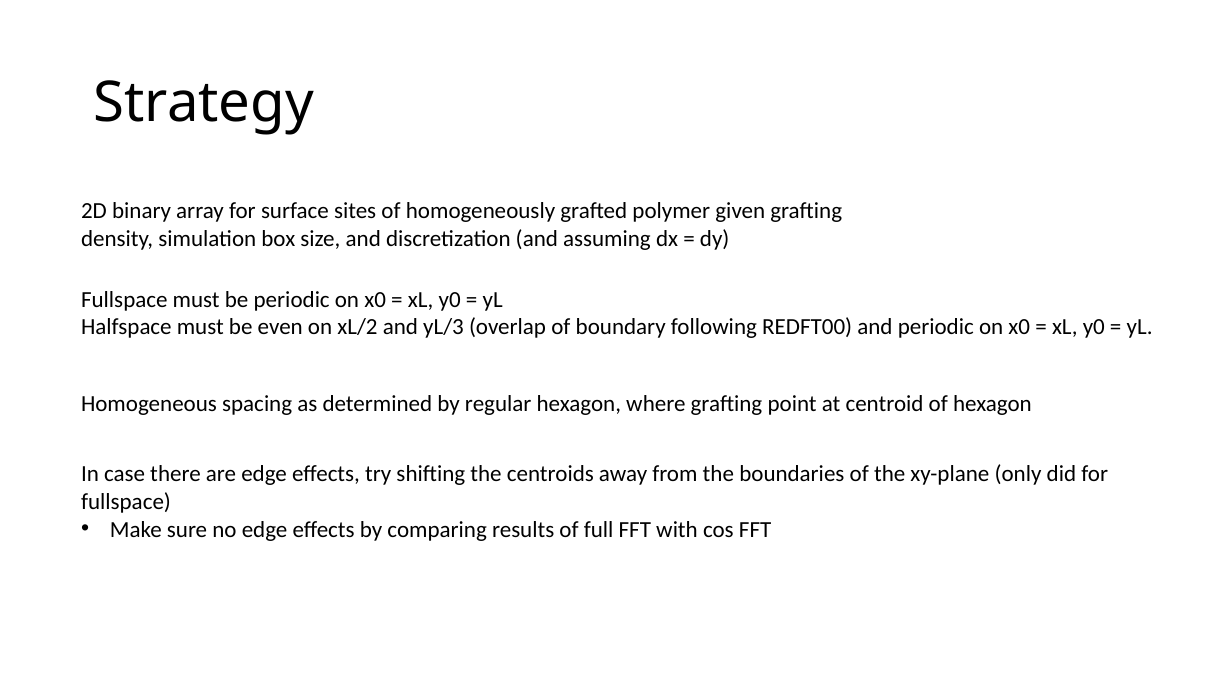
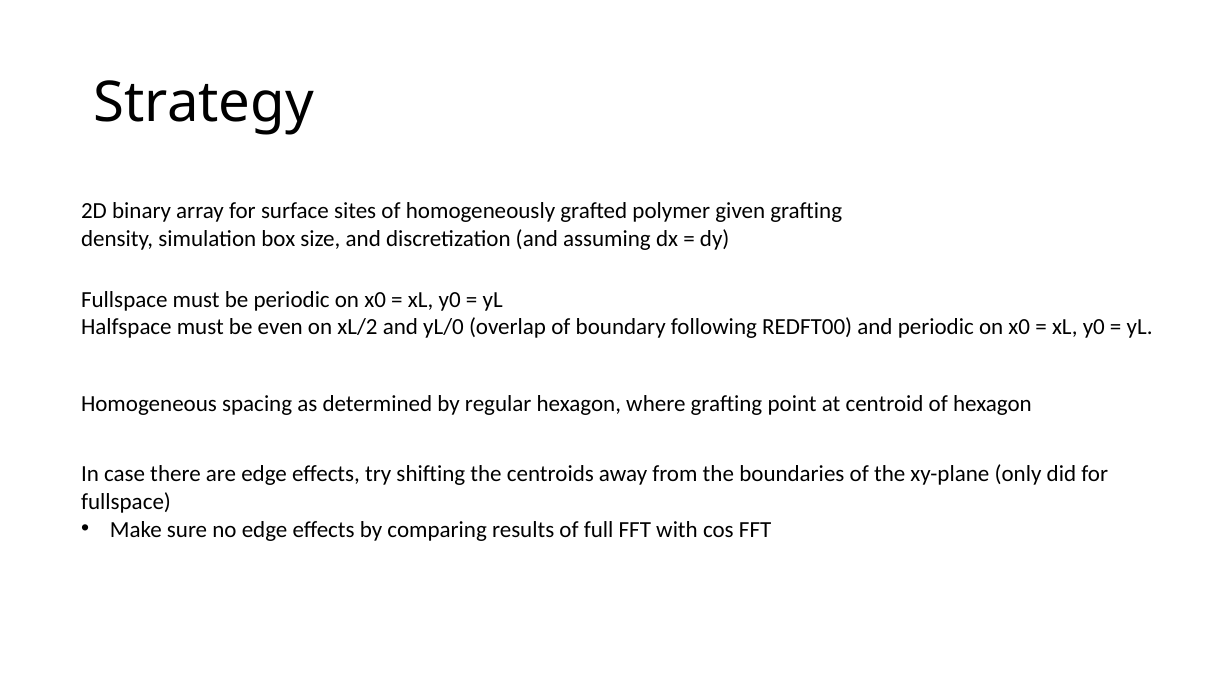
yL/3: yL/3 -> yL/0 (444, 327)
